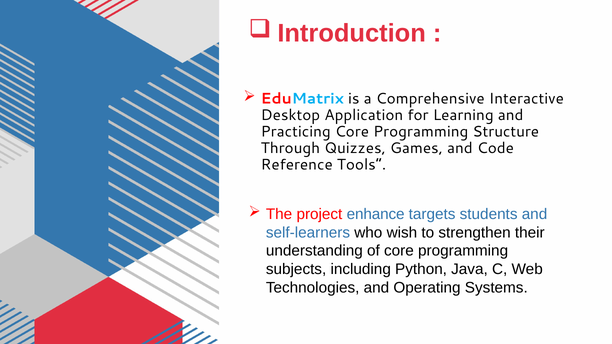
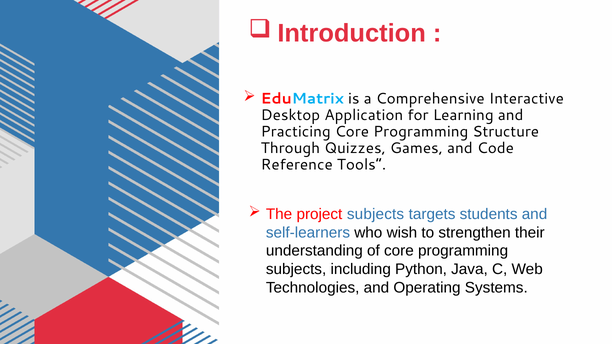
project enhance: enhance -> subjects (376, 214)
